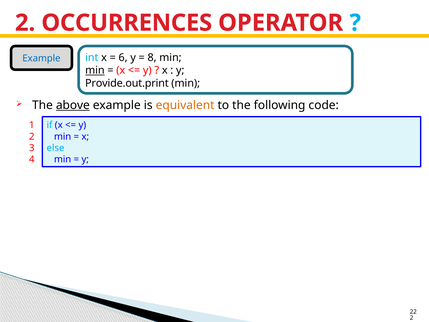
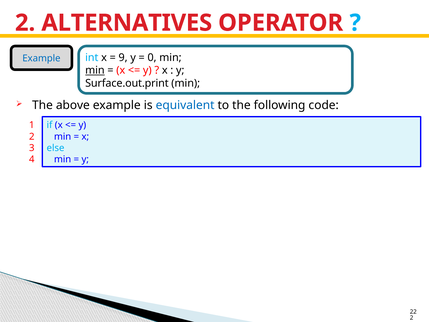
OCCURRENCES: OCCURRENCES -> ALTERNATIVES (127, 23)
6: 6 -> 9 (123, 58)
8: 8 -> 0 (152, 58)
Provide.out.print: Provide.out.print -> Surface.out.print (127, 83)
above underline: present -> none (73, 105)
equivalent colour: orange -> blue (185, 105)
